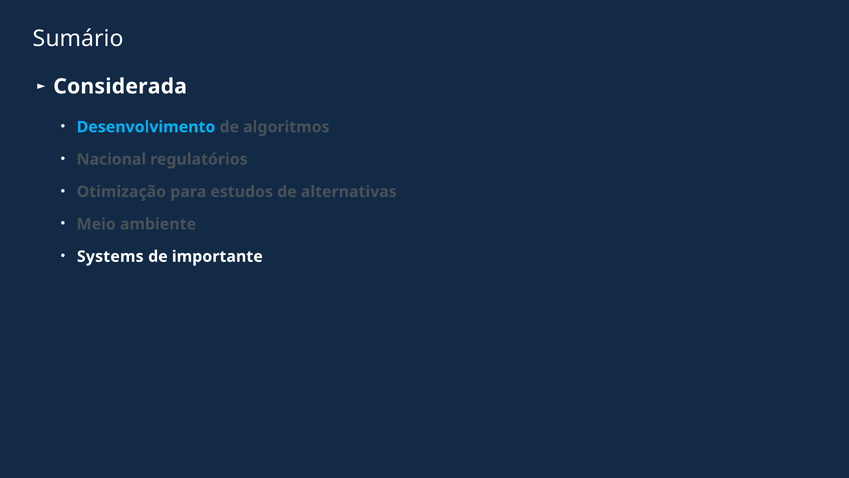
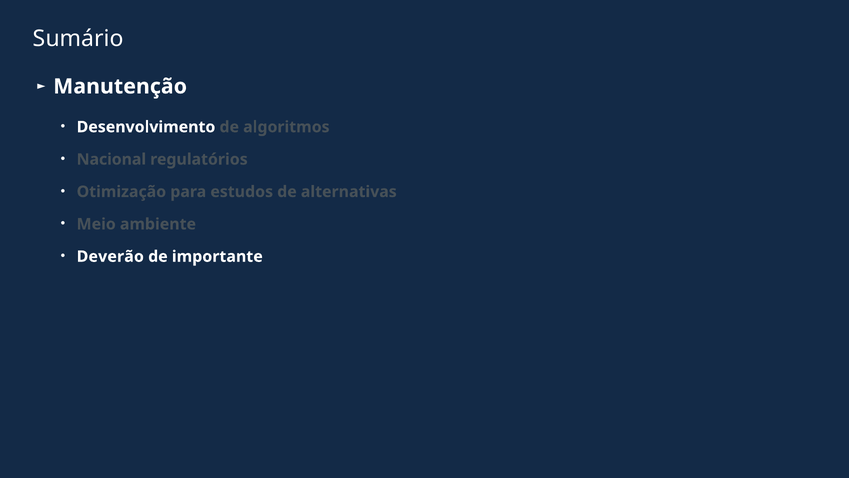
Considerada: Considerada -> Manutenção (120, 86)
Desenvolvimento colour: light blue -> white (146, 127)
Systems: Systems -> Deverão (110, 256)
